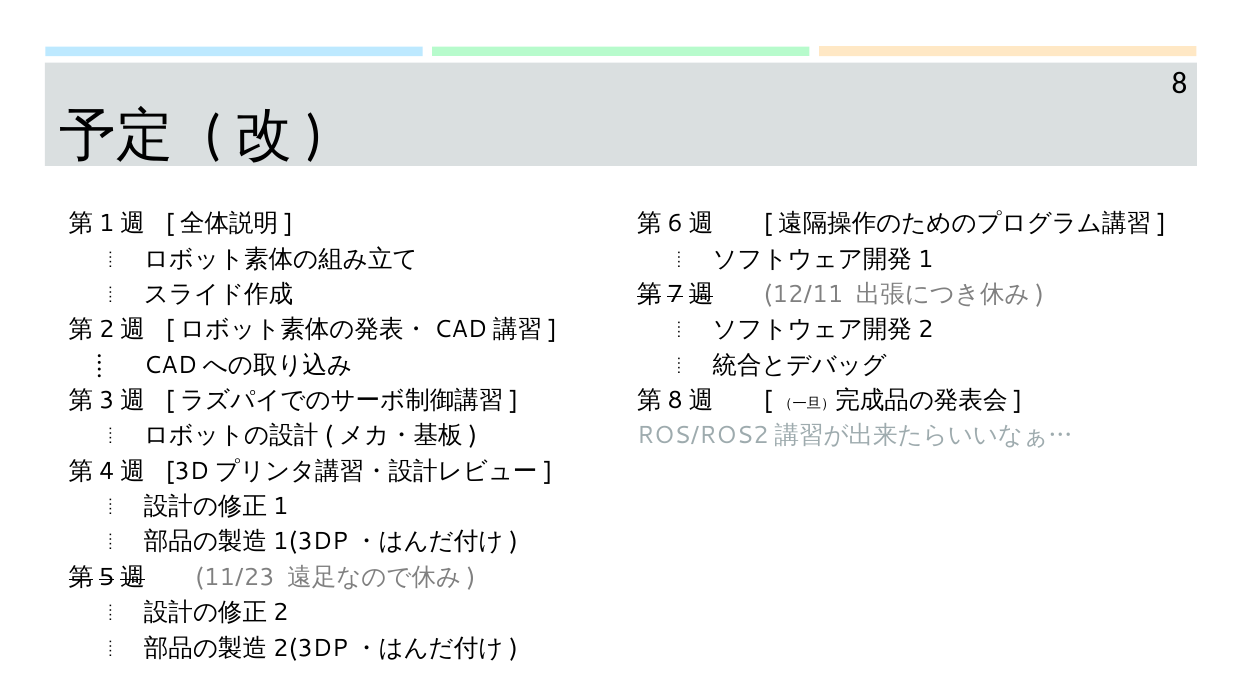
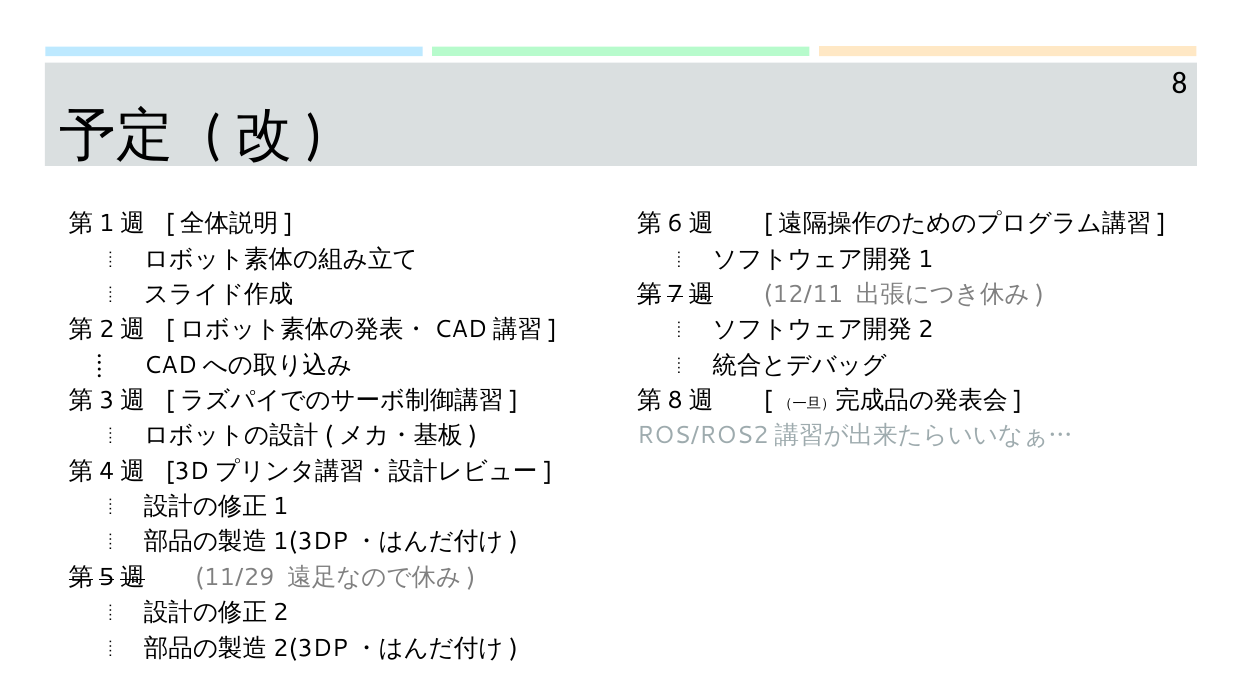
11/23: 11/23 -> 11/29 (235, 577)
